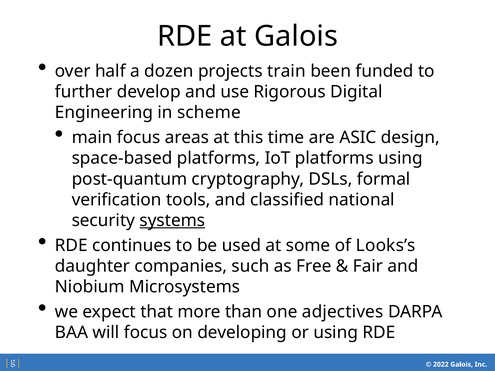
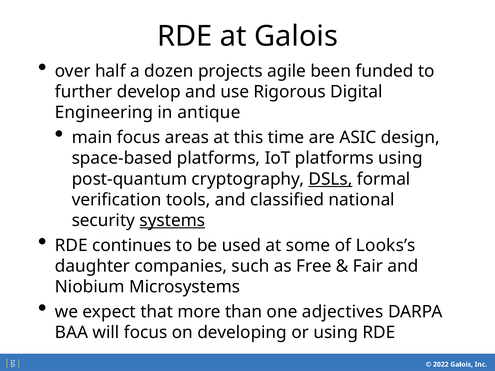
train: train -> agile (287, 71)
scheme: scheme -> antique (209, 113)
DSLs underline: none -> present (330, 179)
